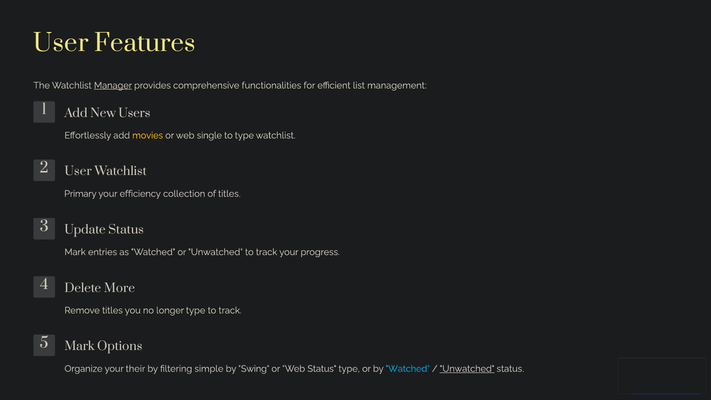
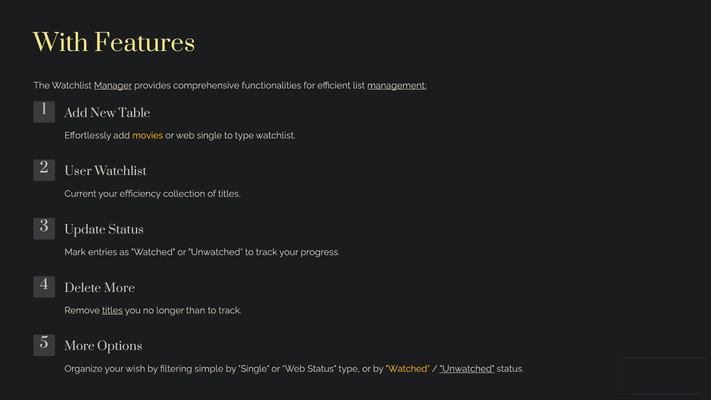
User: User -> With (61, 43)
management underline: none -> present (397, 85)
Users: Users -> Table (134, 113)
Primary: Primary -> Current (80, 194)
titles underline: none -> present (112, 310)
longer type: type -> than (196, 310)
5 Mark: Mark -> More (80, 346)
their: their -> wish (135, 369)
by Swing: Swing -> Single (254, 369)
Watched colour: light blue -> yellow (408, 369)
